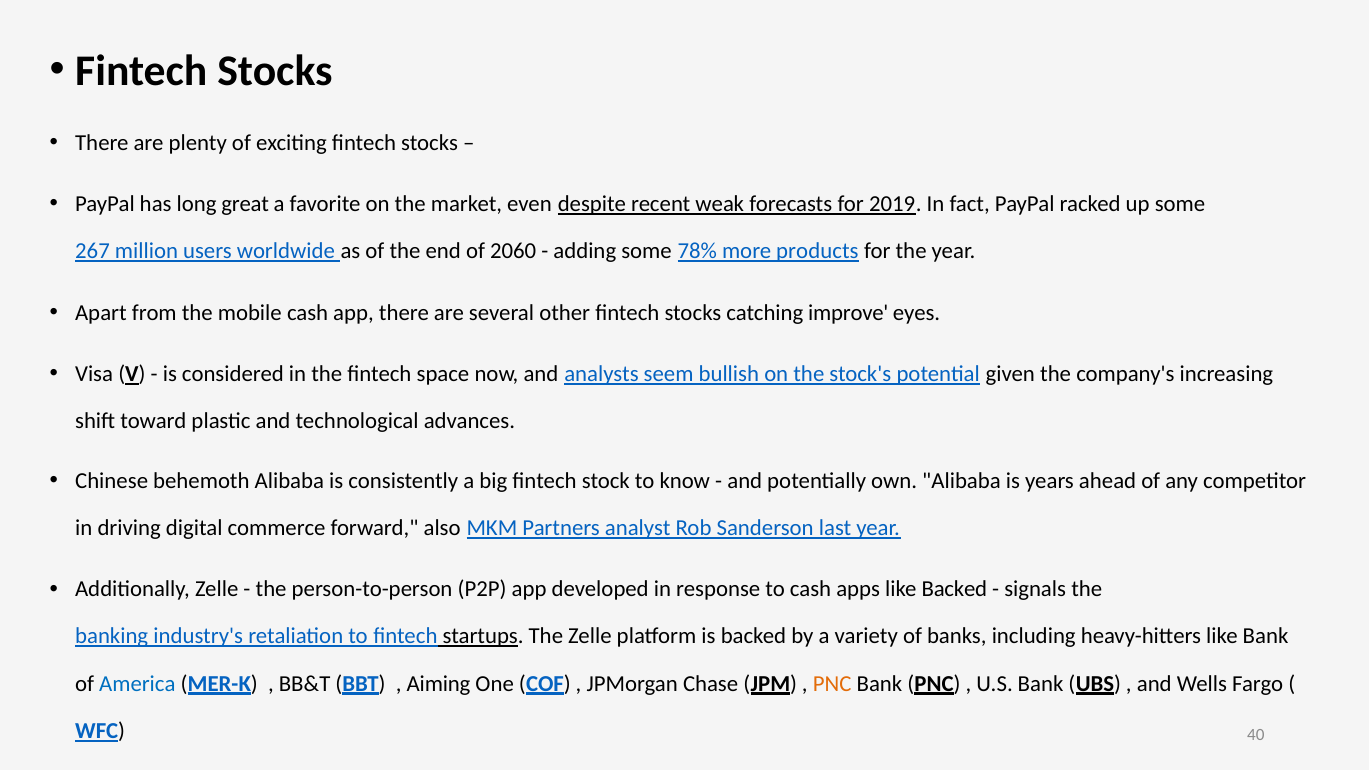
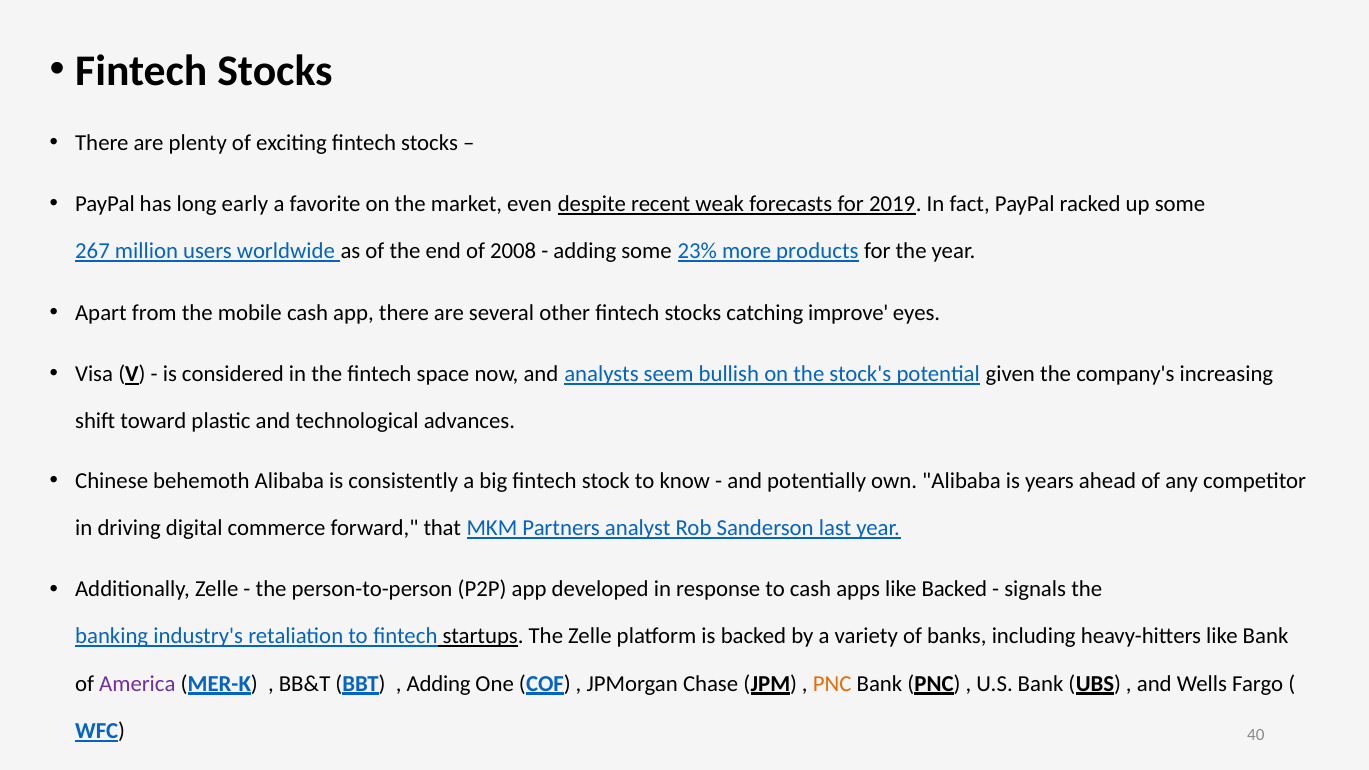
great: great -> early (245, 204)
2060: 2060 -> 2008 (513, 251)
78%: 78% -> 23% (697, 251)
also: also -> that (442, 528)
America colour: blue -> purple (137, 684)
Aiming: Aiming -> Adding (439, 684)
